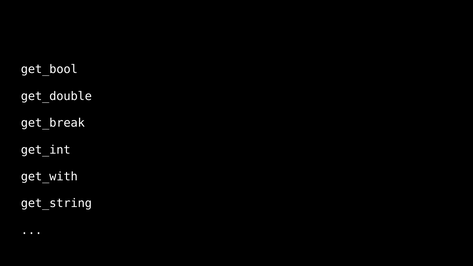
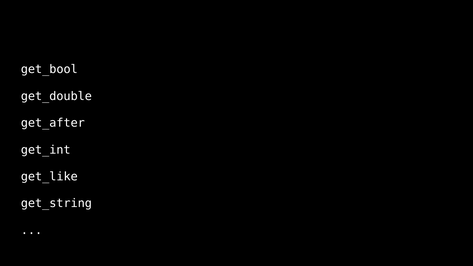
get_break: get_break -> get_after (53, 123)
get_with: get_with -> get_like (49, 177)
